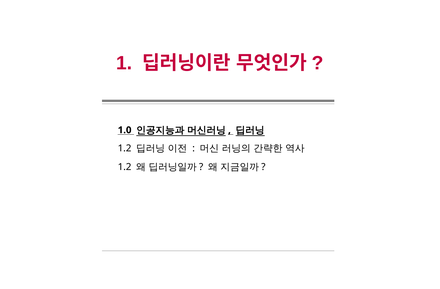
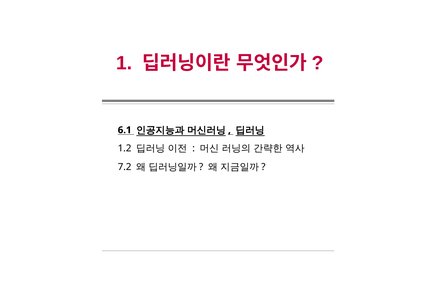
1.0: 1.0 -> 6.1 (125, 130)
1.2: 1.2 -> 7.2 (125, 167)
